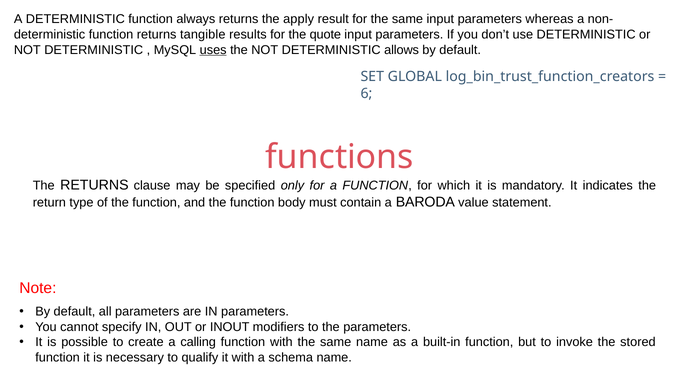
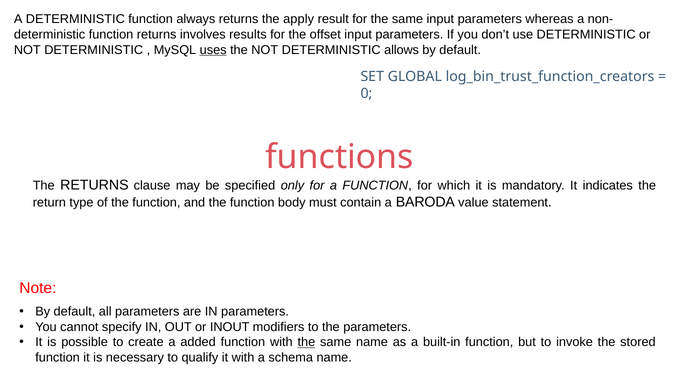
tangible: tangible -> involves (203, 35)
quote: quote -> offset (325, 35)
6: 6 -> 0 (366, 93)
calling: calling -> added (198, 342)
the underline: none -> present (306, 342)
